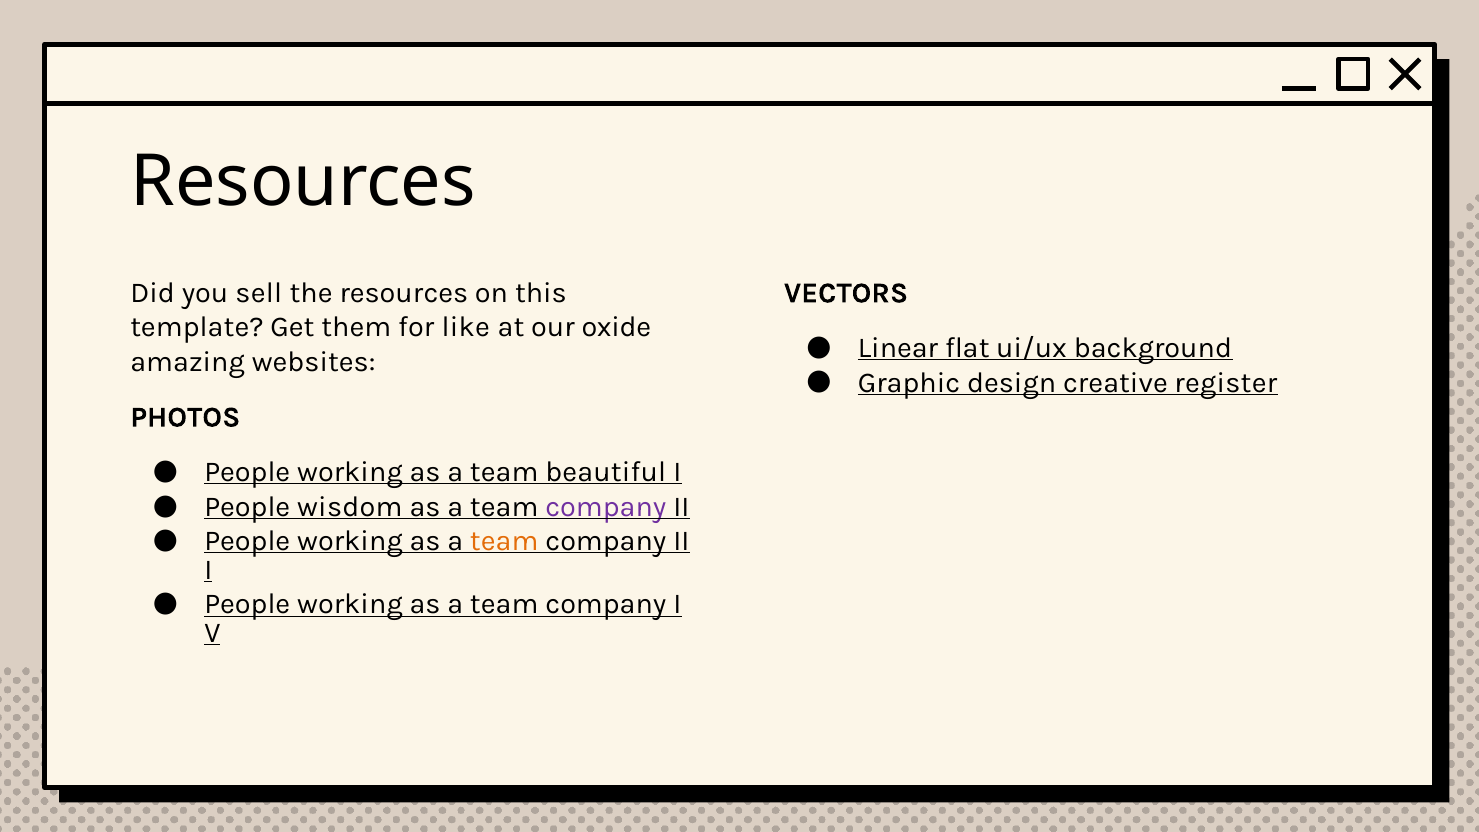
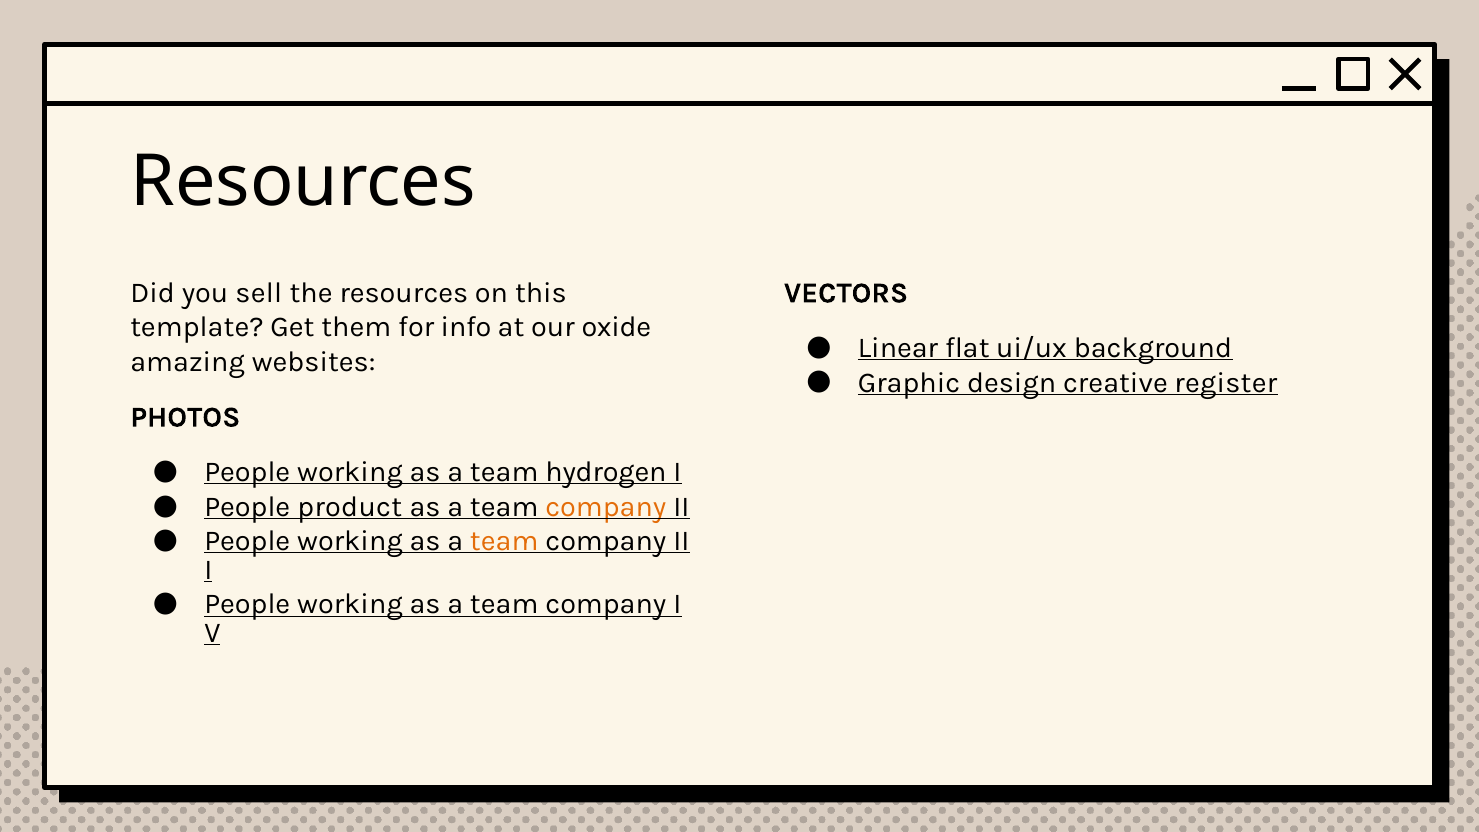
like: like -> info (466, 327)
beautiful: beautiful -> hydrogen (606, 472)
wisdom: wisdom -> product (350, 507)
company colour: purple -> orange (606, 507)
